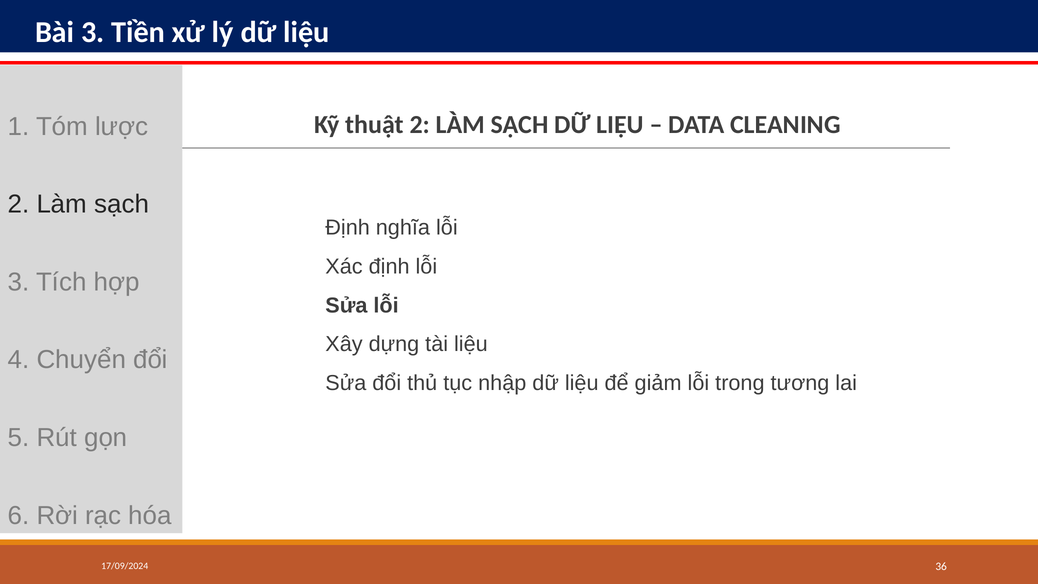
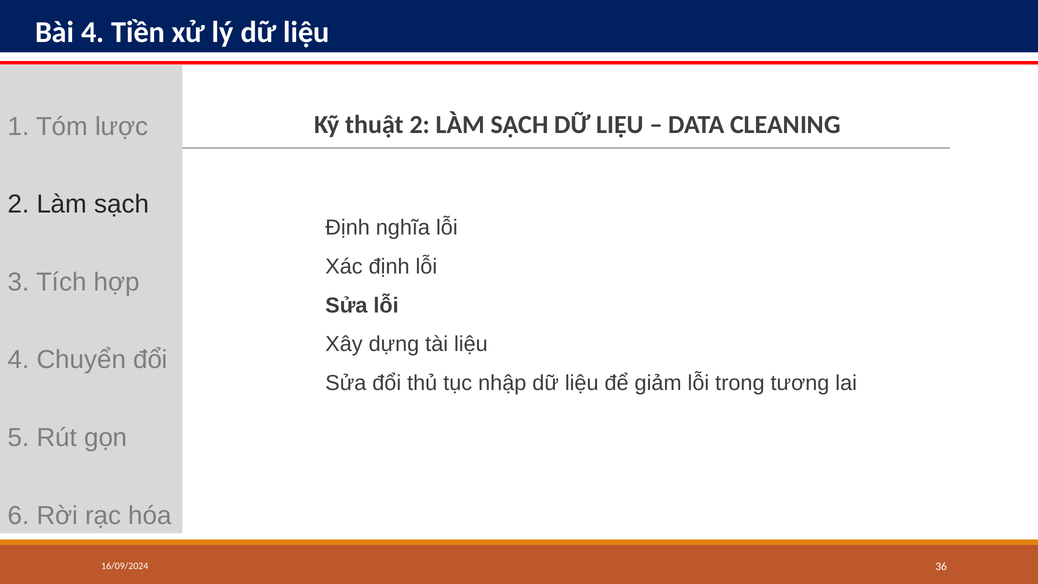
Bài 3: 3 -> 4 (93, 32)
17/09/2024: 17/09/2024 -> 16/09/2024 (125, 566)
